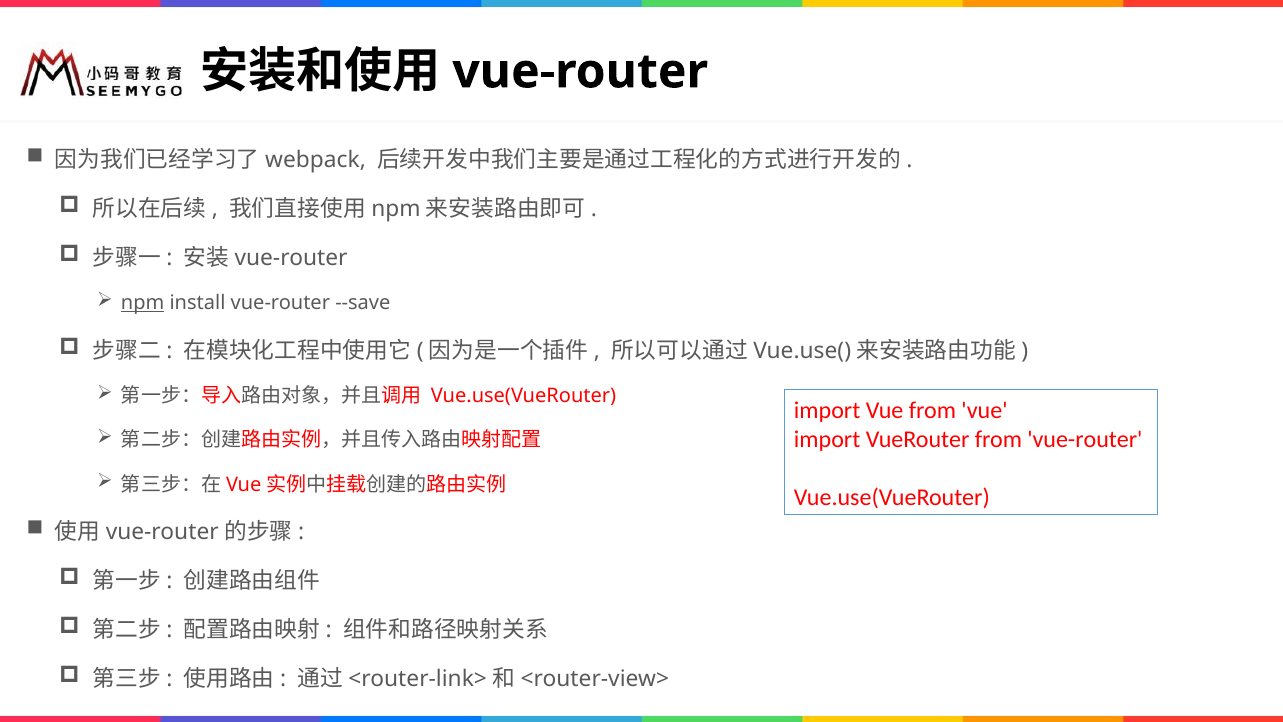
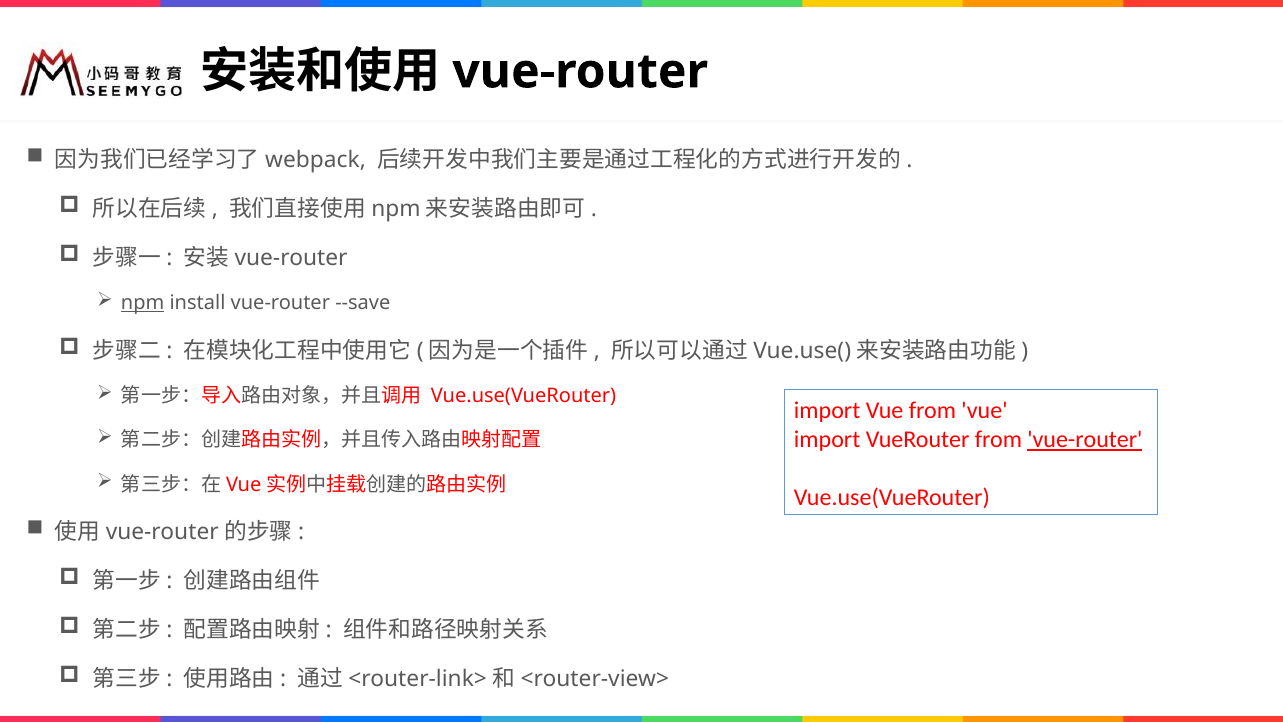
vue-router underline: none -> present (1085, 440)
